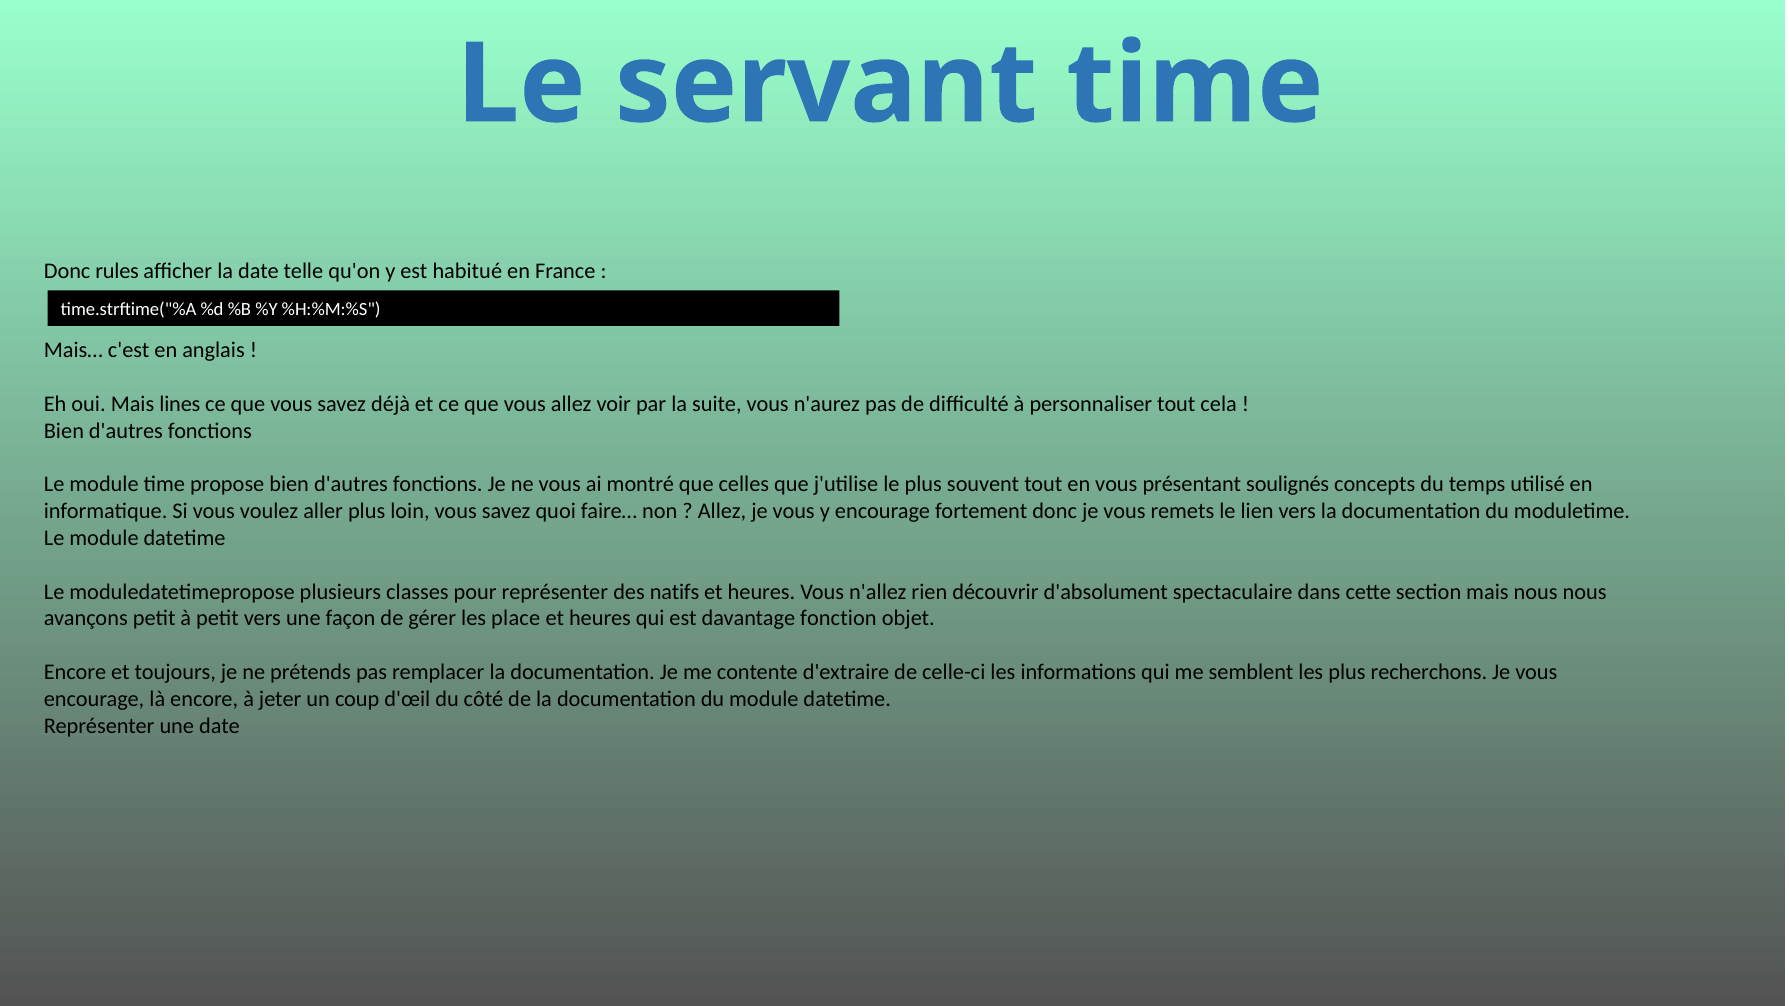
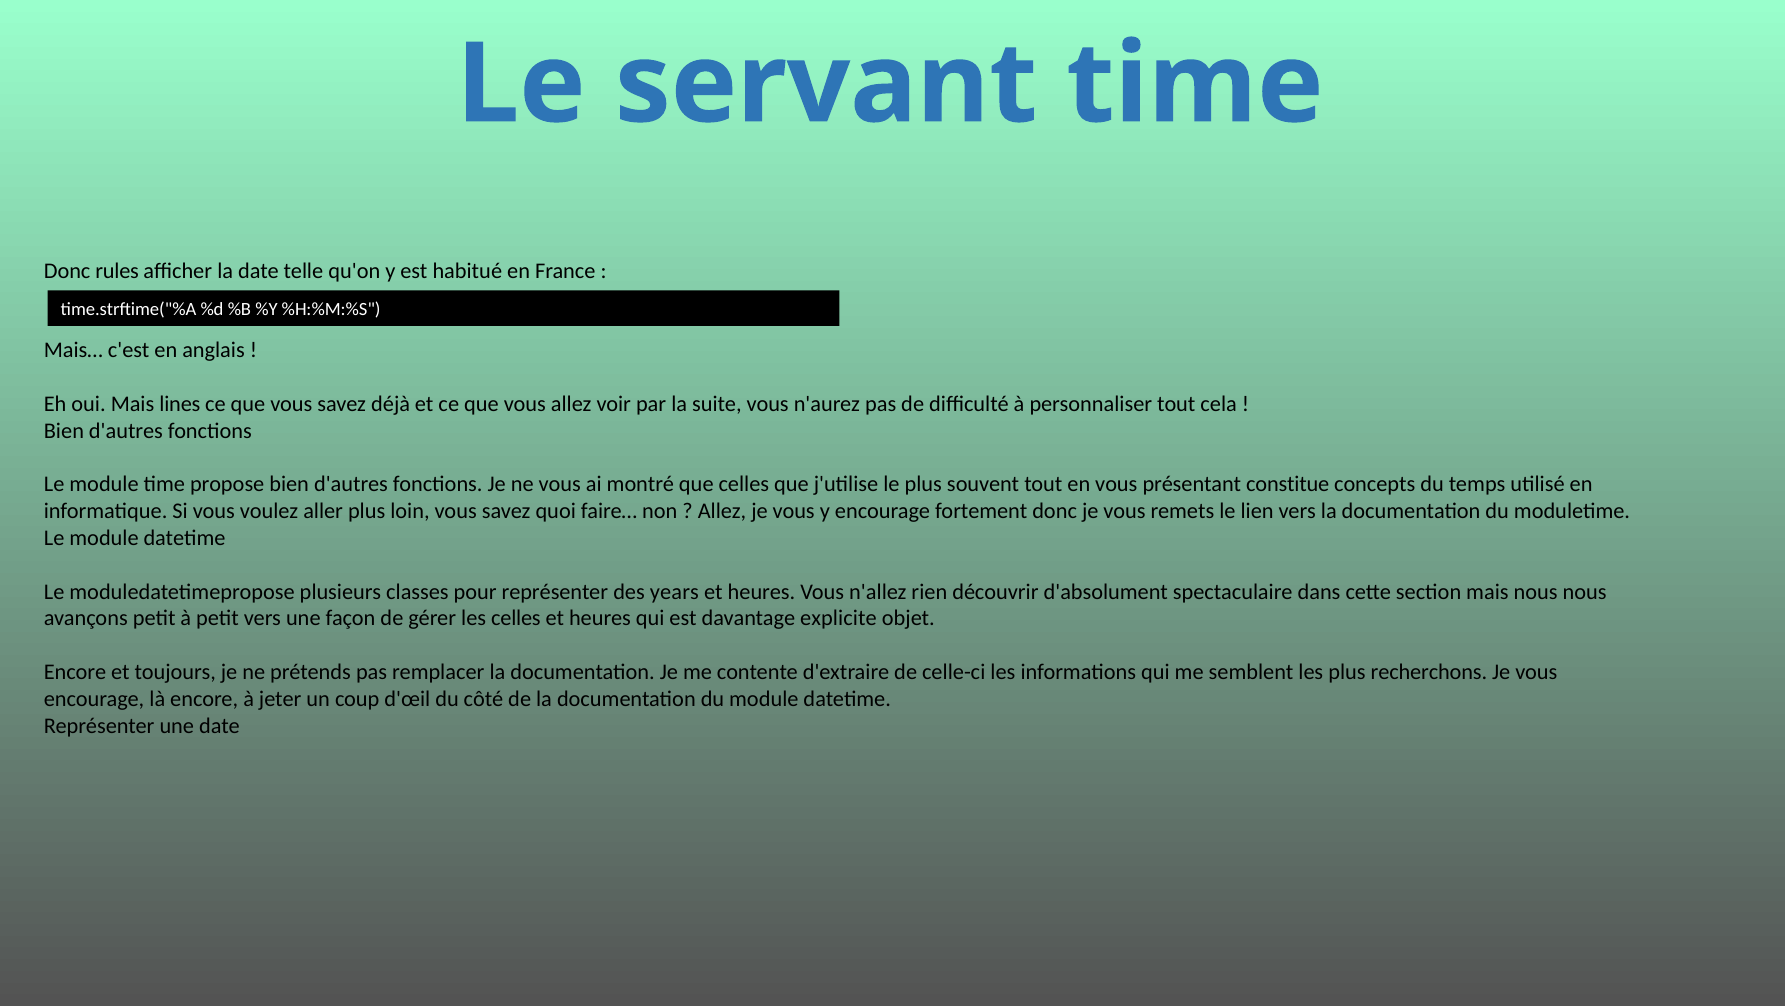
soulignés: soulignés -> constitue (1288, 485)
natifs: natifs -> years (674, 592)
les place: place -> celles (516, 619)
fonction: fonction -> explicite (838, 619)
